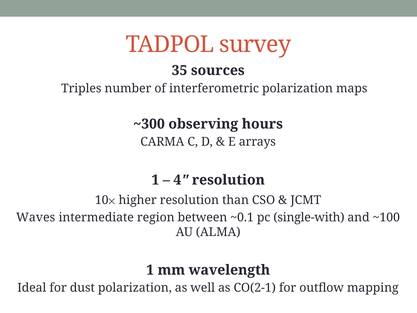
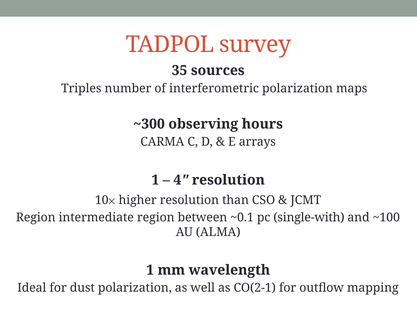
Waves: Waves -> Region (36, 217)
